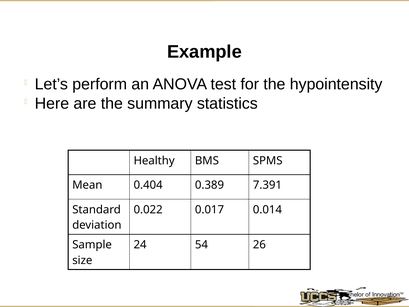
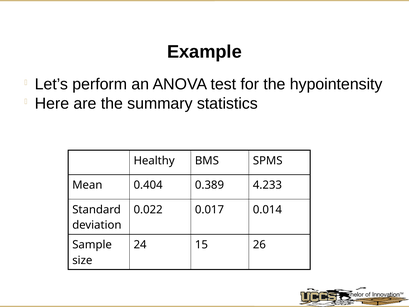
7.391: 7.391 -> 4.233 (267, 185)
54: 54 -> 15 (201, 245)
